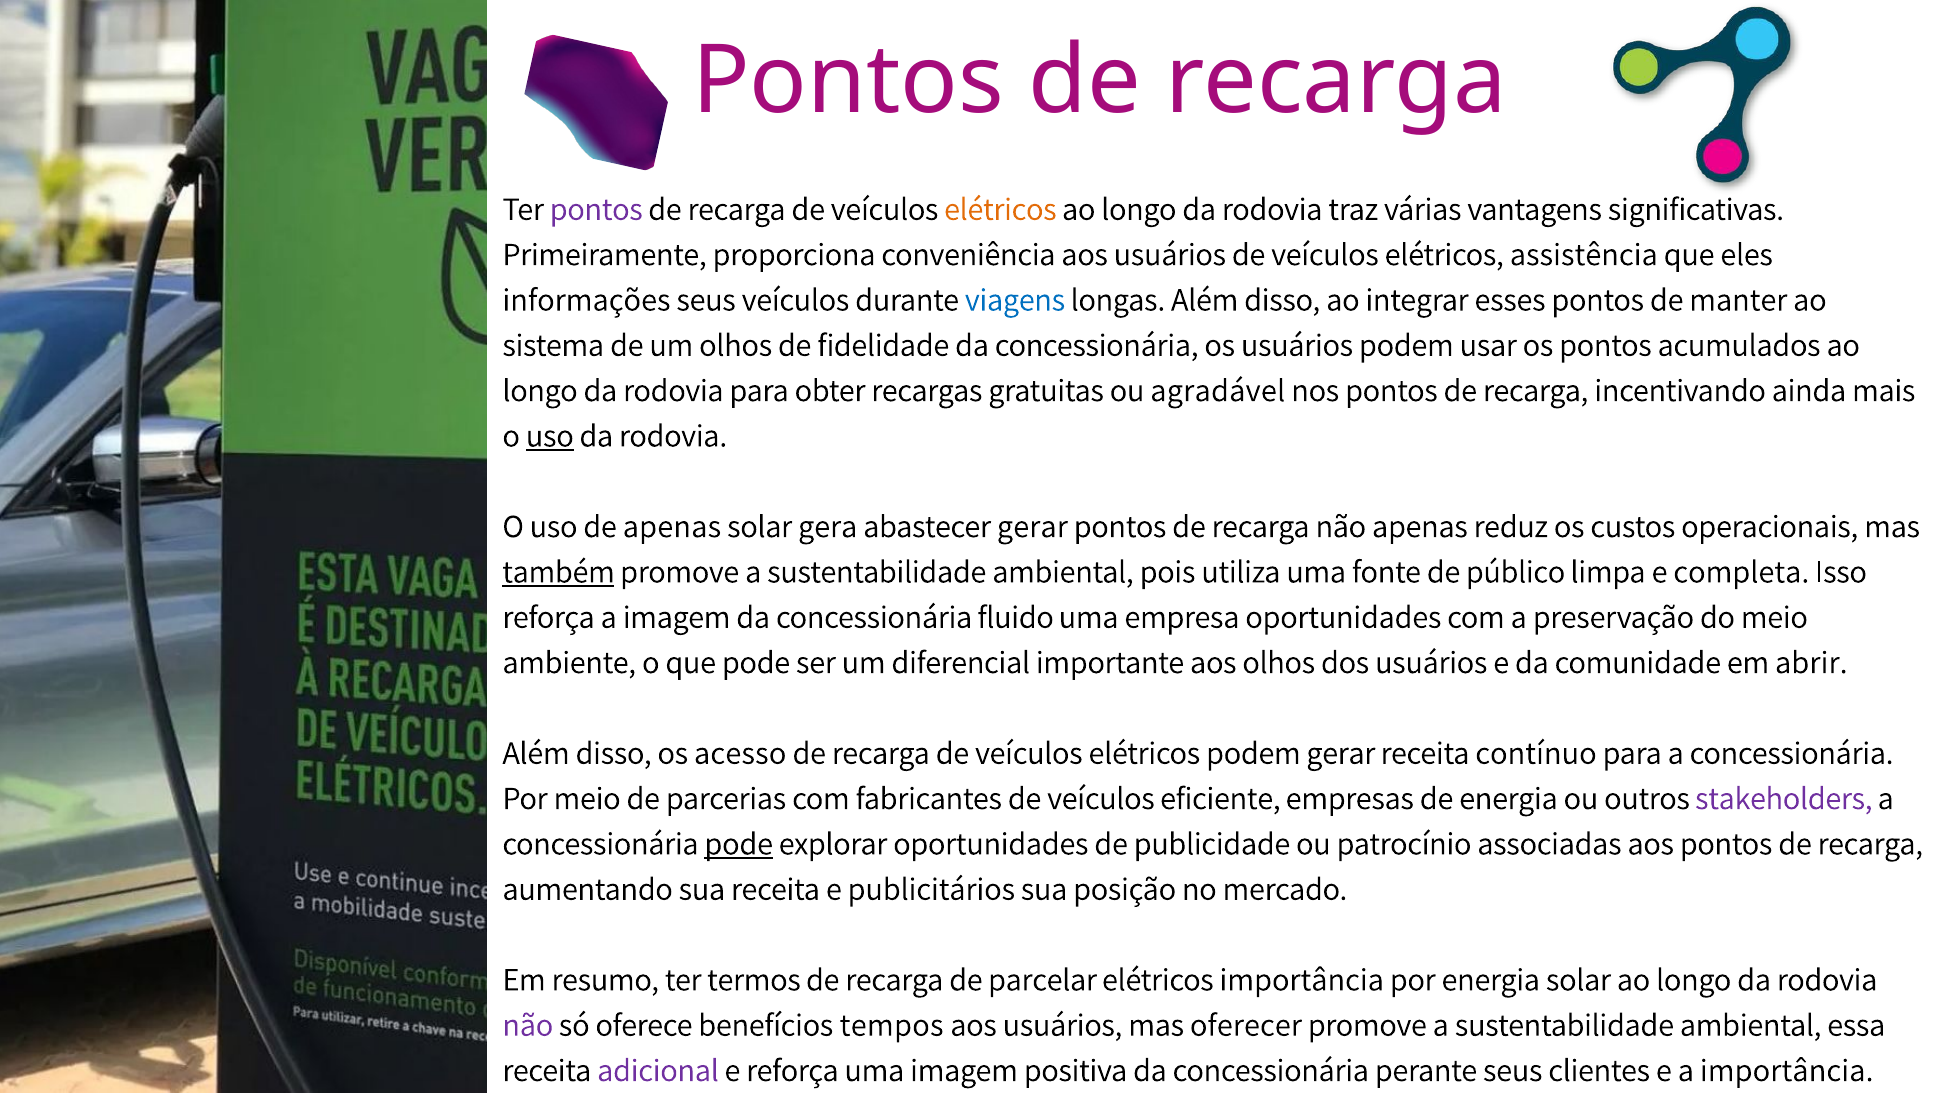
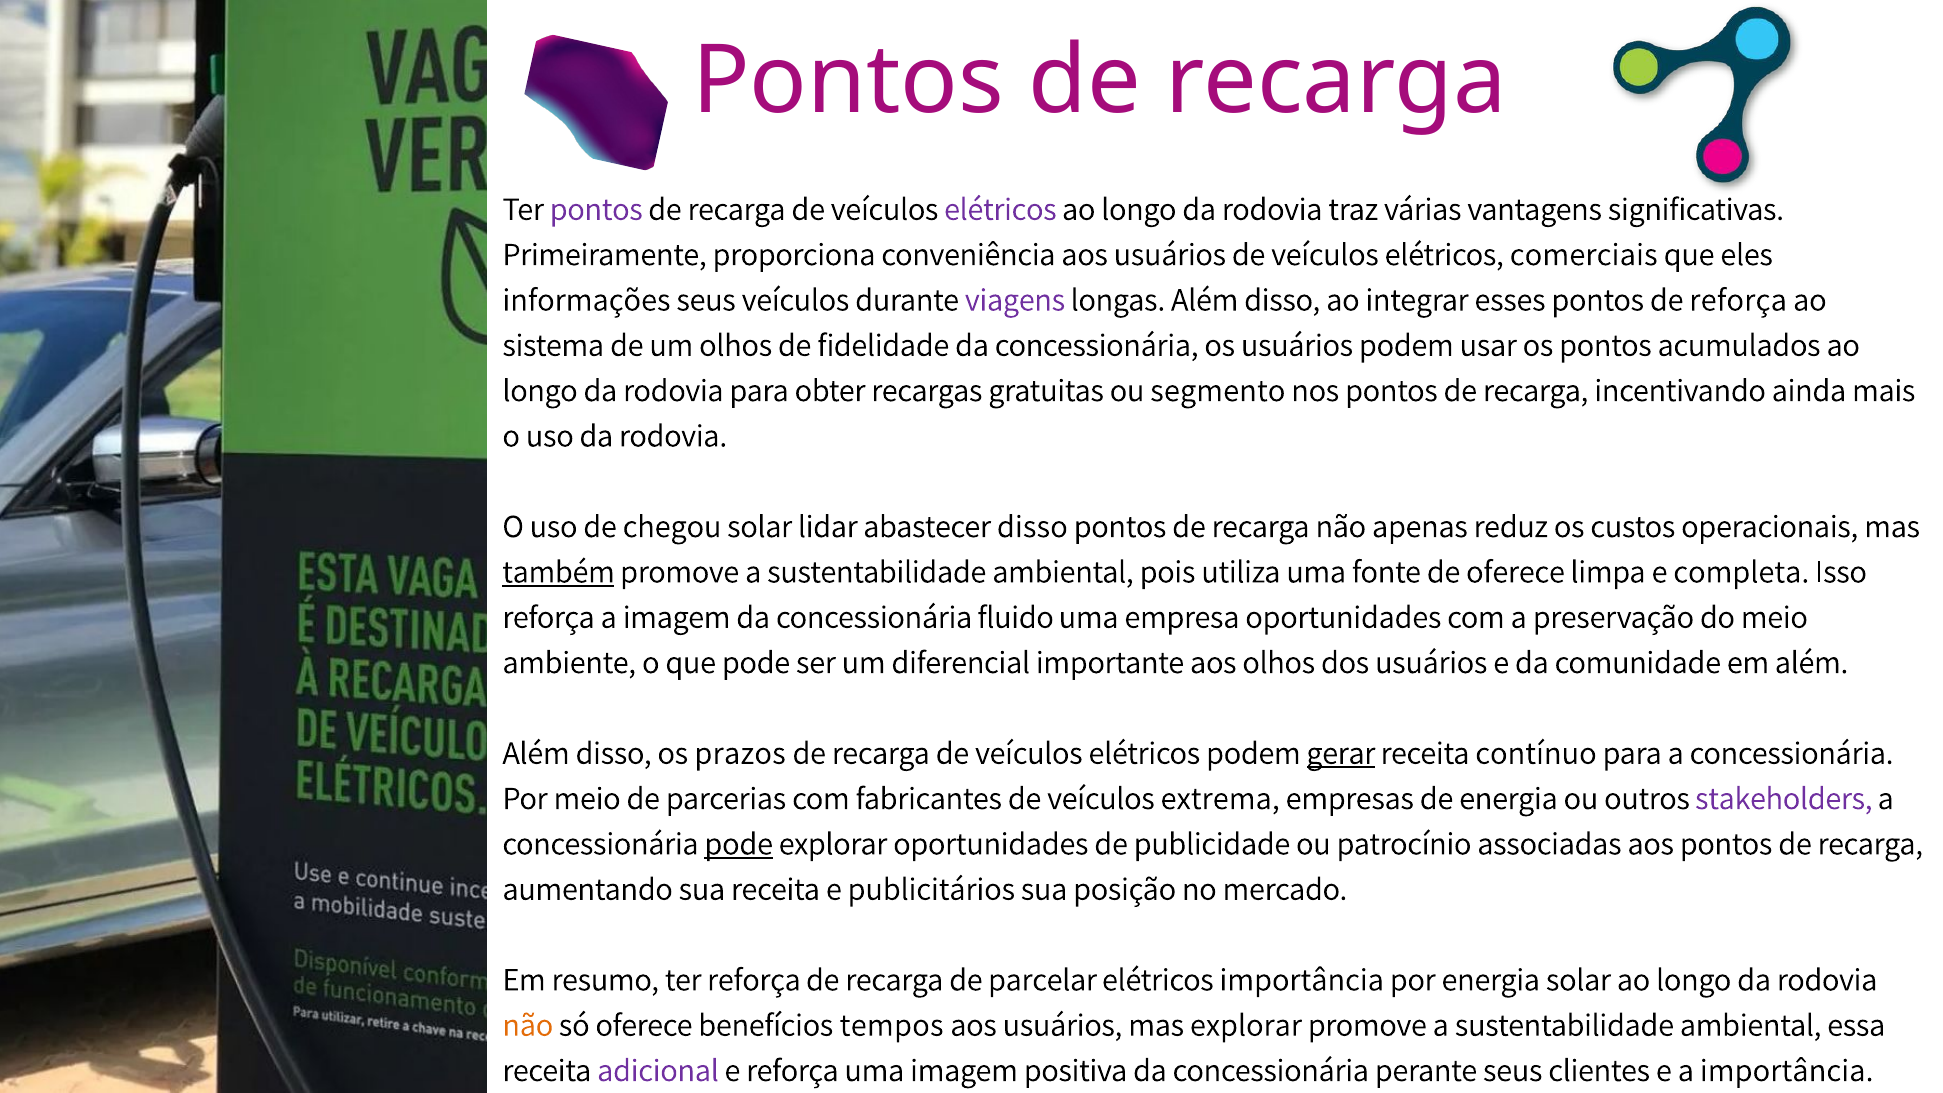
elétricos colour: orange -> purple (1000, 209)
assistência: assistência -> comerciais (1584, 254)
viagens colour: blue -> purple (1015, 300)
de manter: manter -> reforça (1738, 300)
agradável: agradável -> segmento (1218, 390)
uso underline: present -> none (550, 436)
de apenas: apenas -> chegou (672, 526)
gera: gera -> lidar (828, 526)
abastecer gerar: gerar -> disso (1032, 526)
de público: público -> oferece (1515, 572)
em abrir: abrir -> além (1812, 662)
acesso: acesso -> prazos (740, 753)
gerar underline: none -> present (1341, 753)
eficiente: eficiente -> extrema (1220, 798)
ter termos: termos -> reforça (754, 980)
não colour: purple -> orange (528, 1025)
mas oferecer: oferecer -> explorar (1246, 1025)
